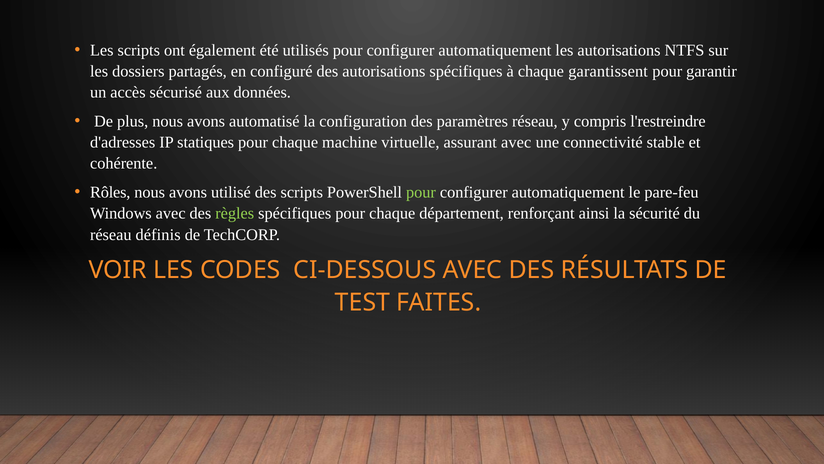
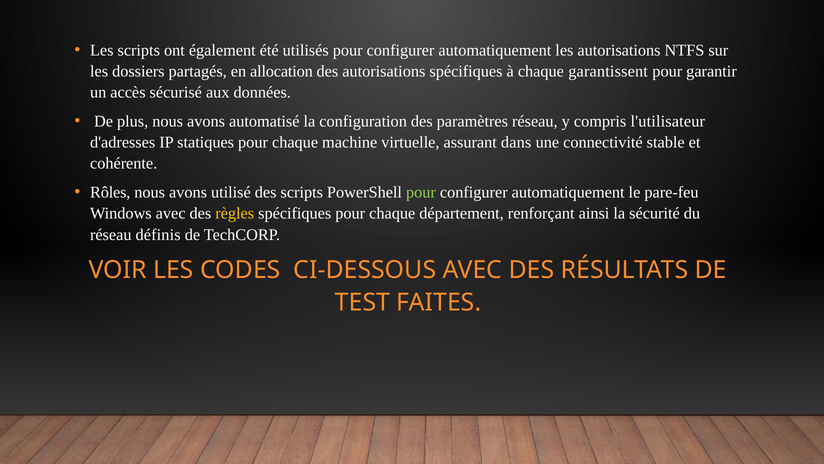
configuré: configuré -> allocation (281, 71)
l'restreindre: l'restreindre -> l'utilisateur (668, 121)
assurant avec: avec -> dans (516, 142)
règles colour: light green -> yellow (235, 213)
